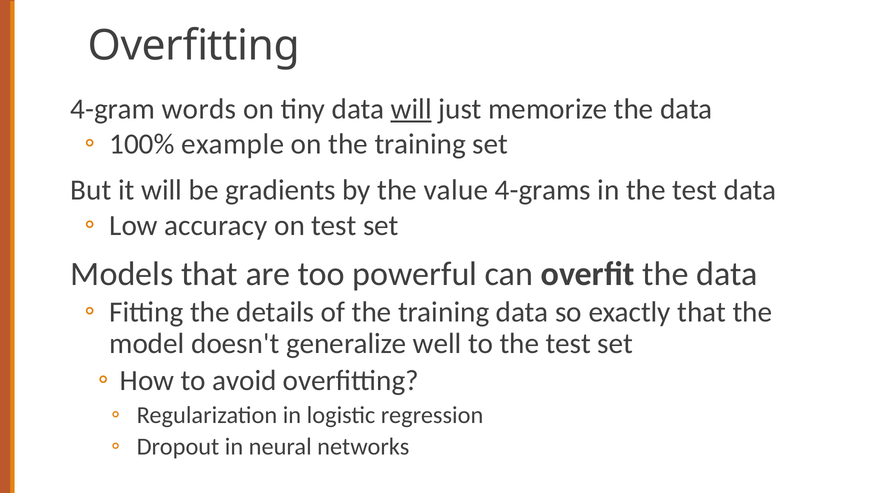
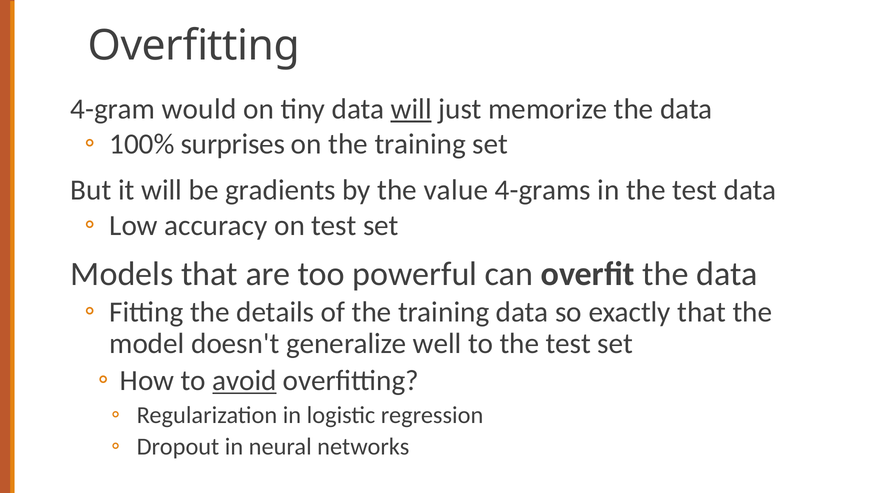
words: words -> would (199, 109)
example: example -> surprises (233, 144)
avoid underline: none -> present (244, 381)
